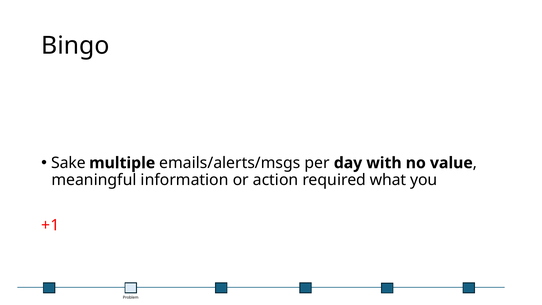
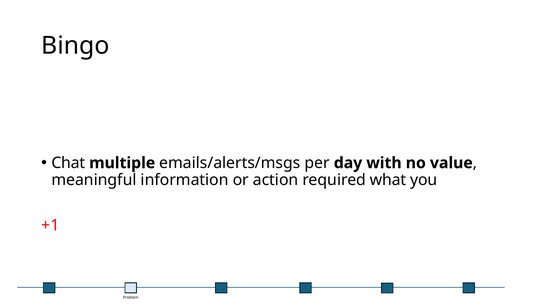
Sake: Sake -> Chat (68, 163)
